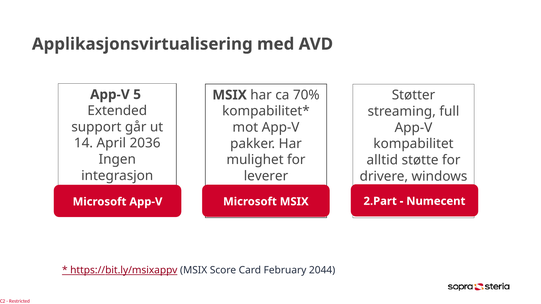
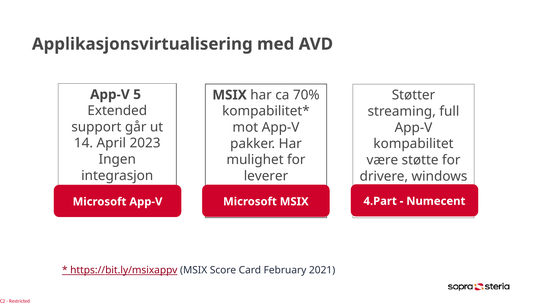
2036: 2036 -> 2023 (145, 143)
alltid: alltid -> være (382, 160)
2.Part: 2.Part -> 4.Part (380, 201)
2044: 2044 -> 2021 (322, 270)
